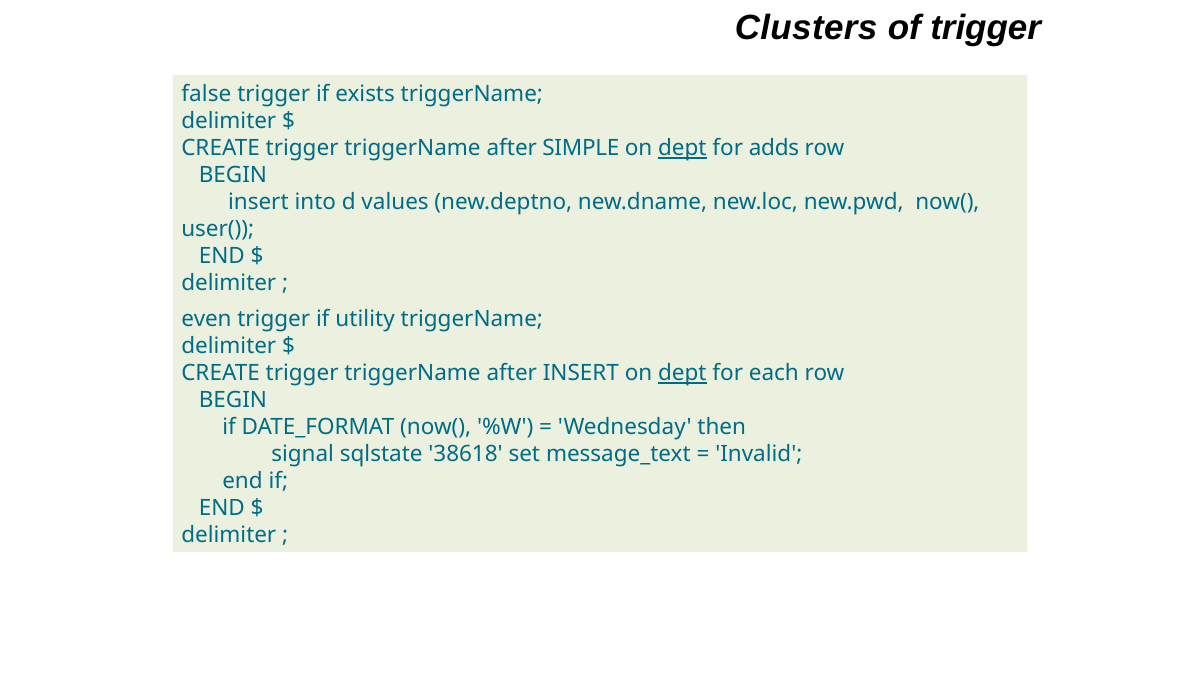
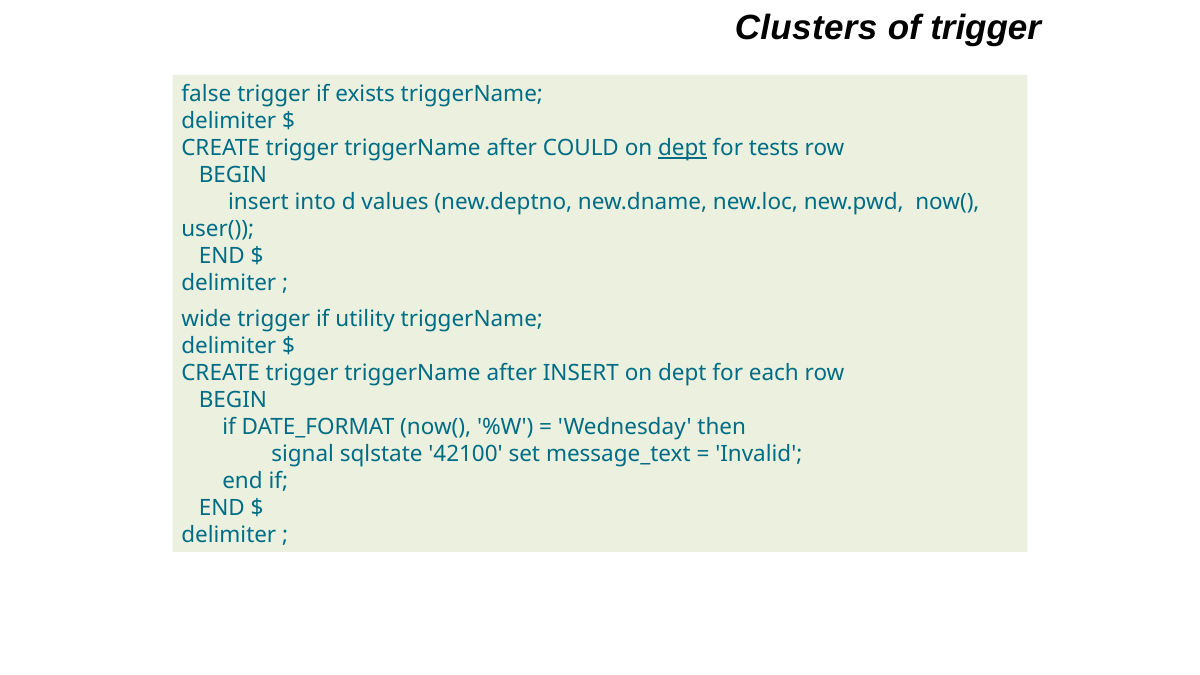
SIMPLE: SIMPLE -> COULD (581, 149)
adds: adds -> tests (774, 149)
even: even -> wide (206, 320)
dept underline: present -> none (682, 374)
38618: 38618 -> 42100 (466, 455)
